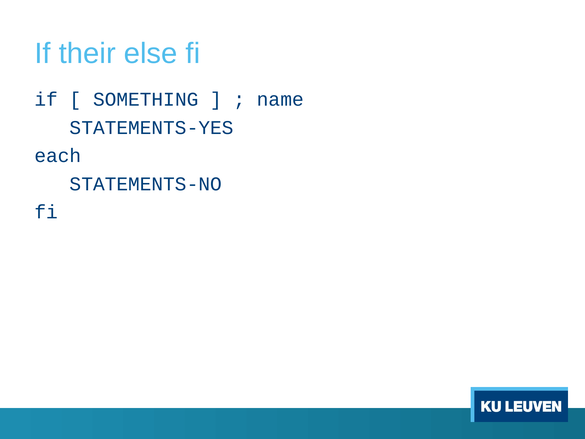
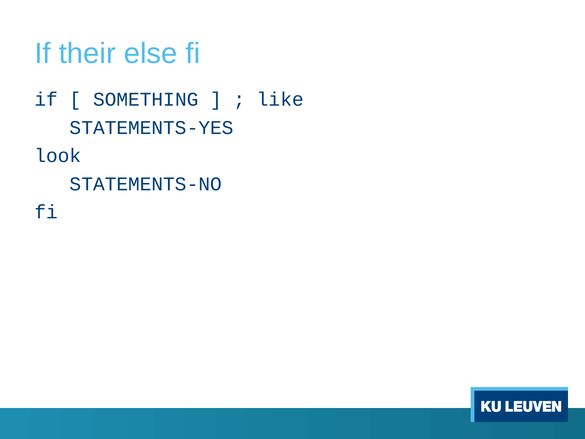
name: name -> like (280, 99)
each: each -> look (58, 156)
